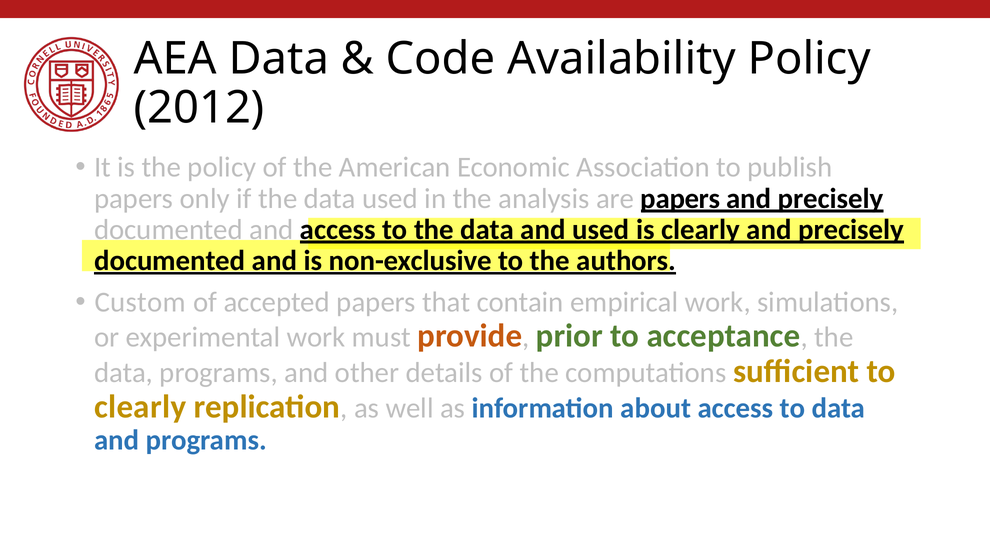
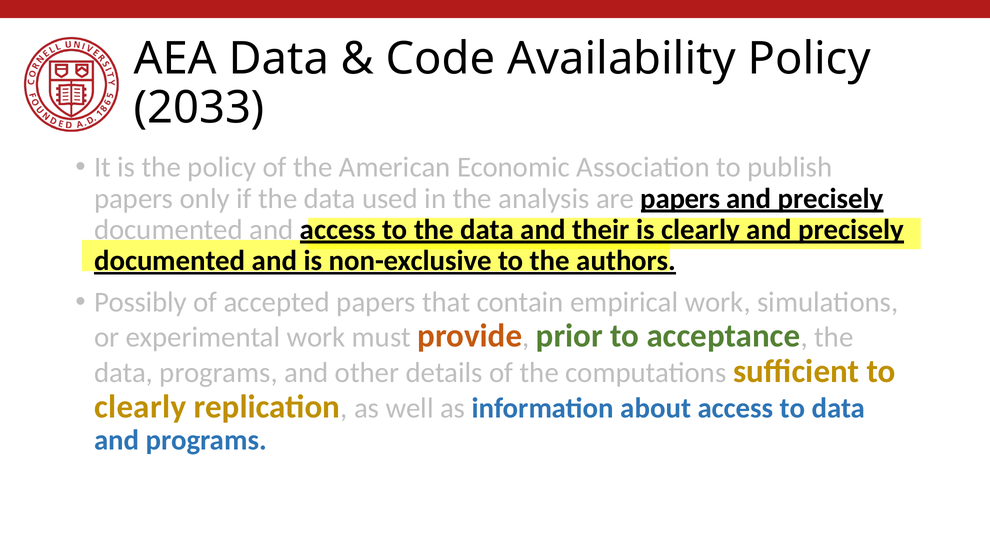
2012: 2012 -> 2033 (199, 108)
and used: used -> their (601, 230)
Custom: Custom -> Possibly (140, 302)
